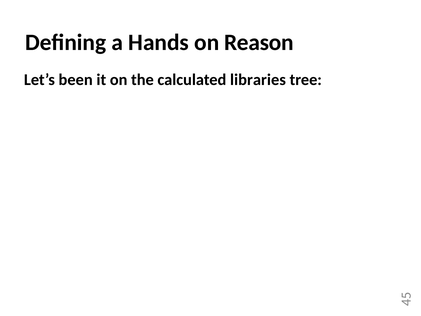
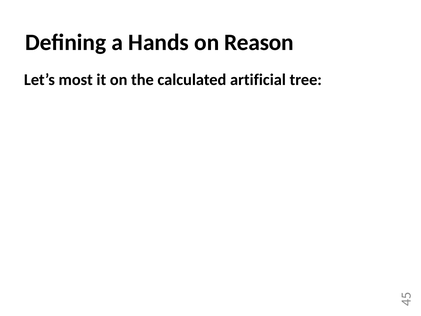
been: been -> most (76, 80)
libraries: libraries -> artificial (258, 80)
